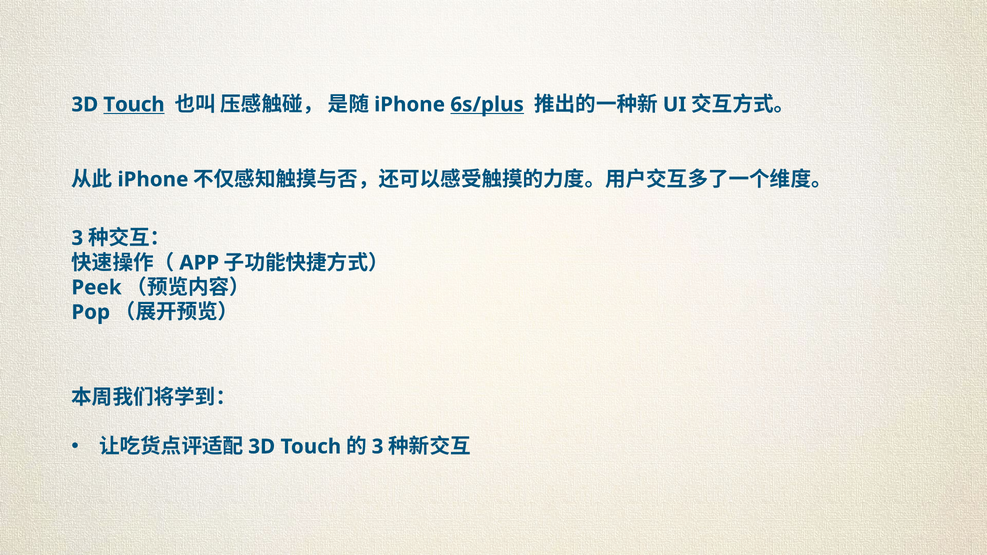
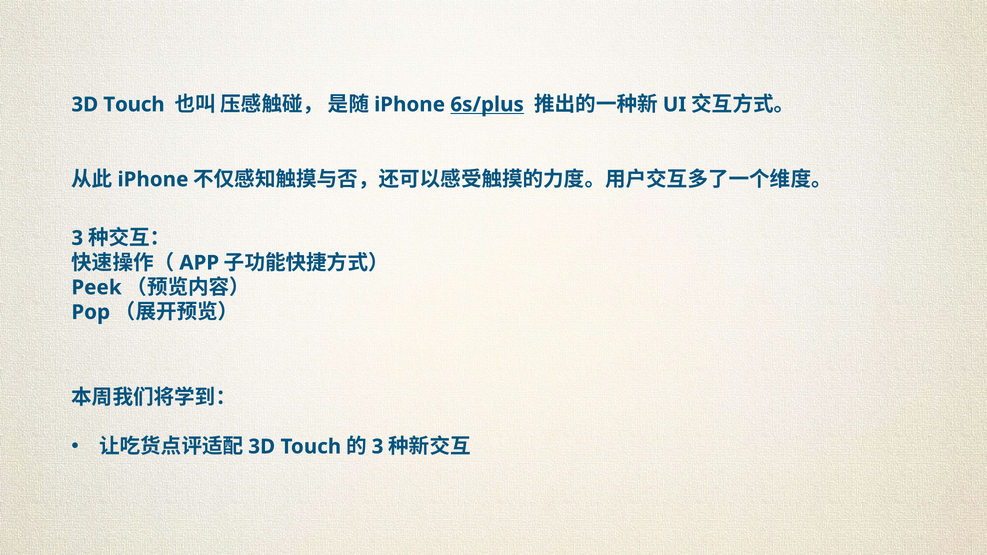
Touch underline: present -> none (134, 105)
